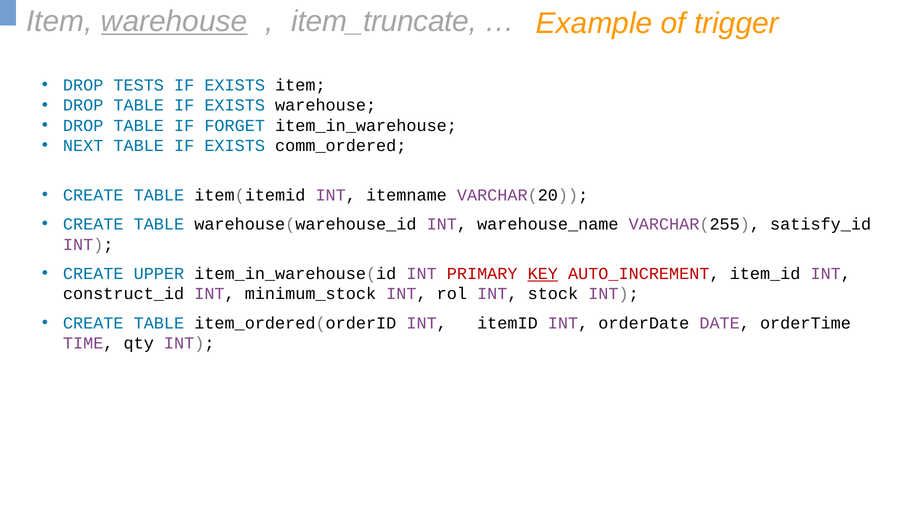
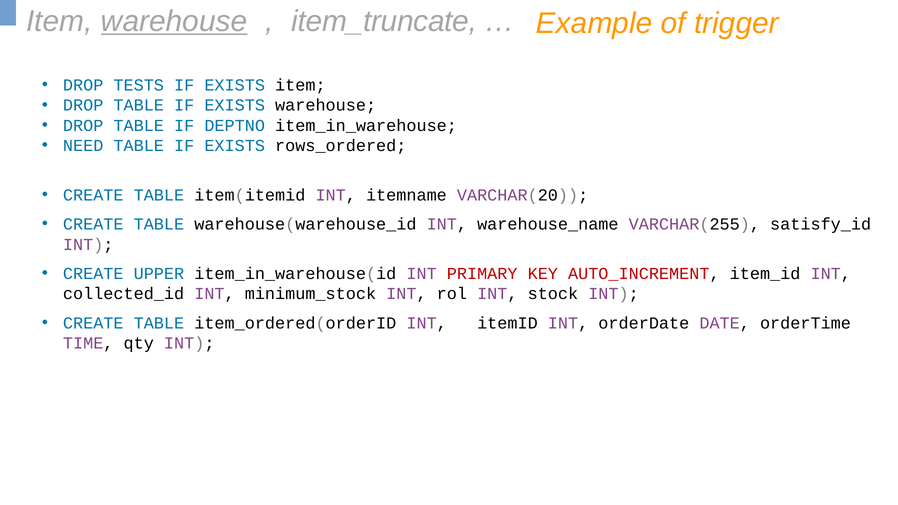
FORGET: FORGET -> DEPTNO (235, 126)
NEXT: NEXT -> NEED (83, 146)
comm_ordered: comm_ordered -> rows_ordered (341, 146)
KEY underline: present -> none (543, 274)
construct_id: construct_id -> collected_id (124, 294)
